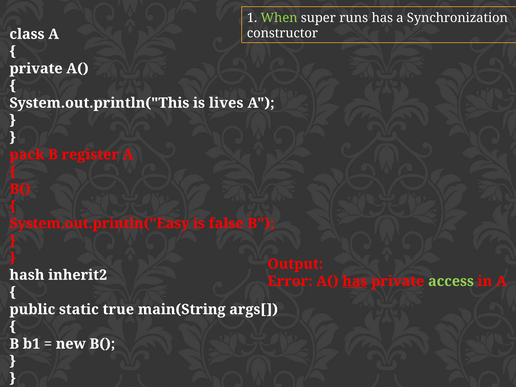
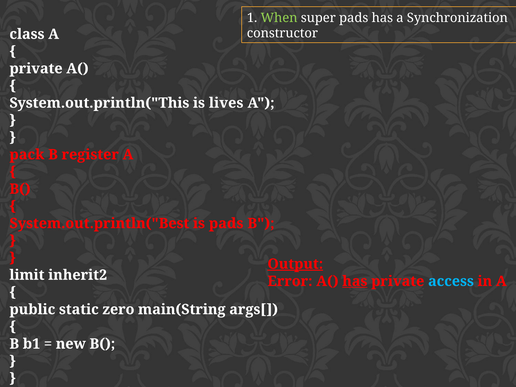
super runs: runs -> pads (354, 18)
System.out.println("Easy: System.out.println("Easy -> System.out.println("Best (99, 223)
is false: false -> pads (226, 223)
Output underline: none -> present (295, 264)
hash: hash -> limit (27, 275)
access colour: light green -> light blue (451, 281)
true: true -> zero (118, 309)
